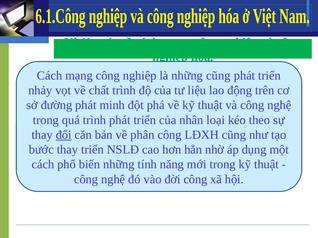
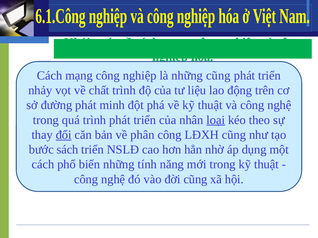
loại underline: none -> present (216, 120)
bước thay: thay -> sách (68, 150)
đời công: công -> cũng (195, 180)
